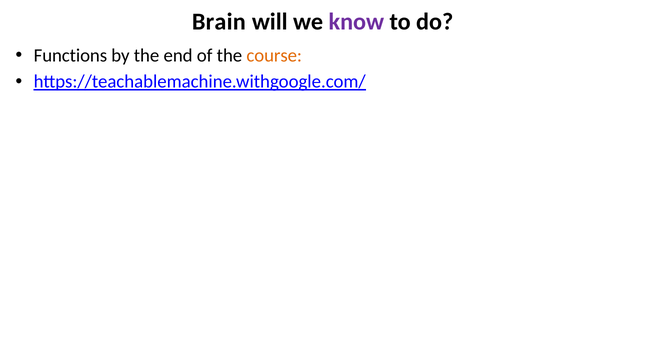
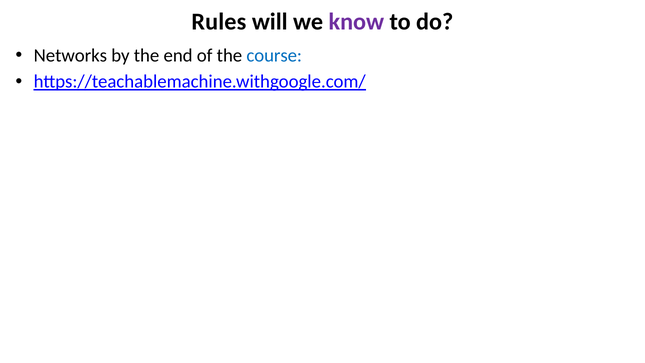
Brain: Brain -> Rules (219, 22)
Functions: Functions -> Networks (70, 55)
course colour: orange -> blue (274, 55)
